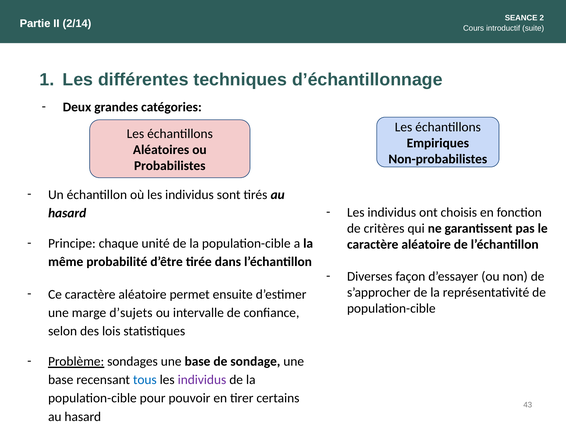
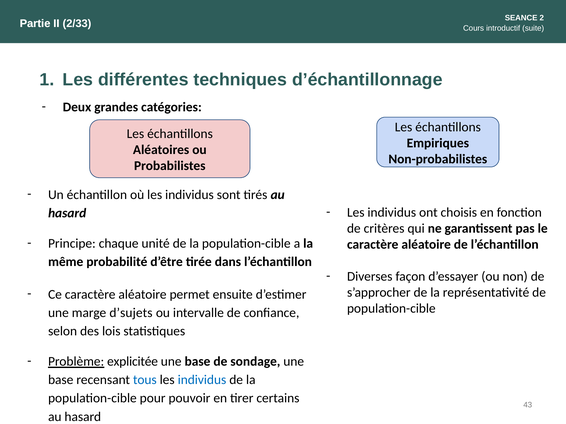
2/14: 2/14 -> 2/33 (77, 24)
sondages: sondages -> explicitée (133, 362)
individus colour: purple -> blue (202, 380)
